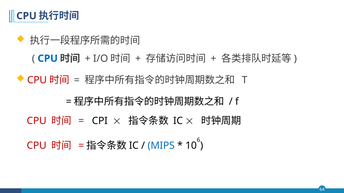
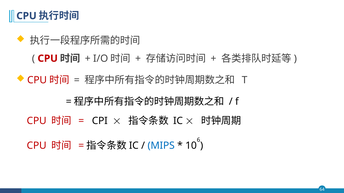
CPU colour: blue -> red (48, 59)
